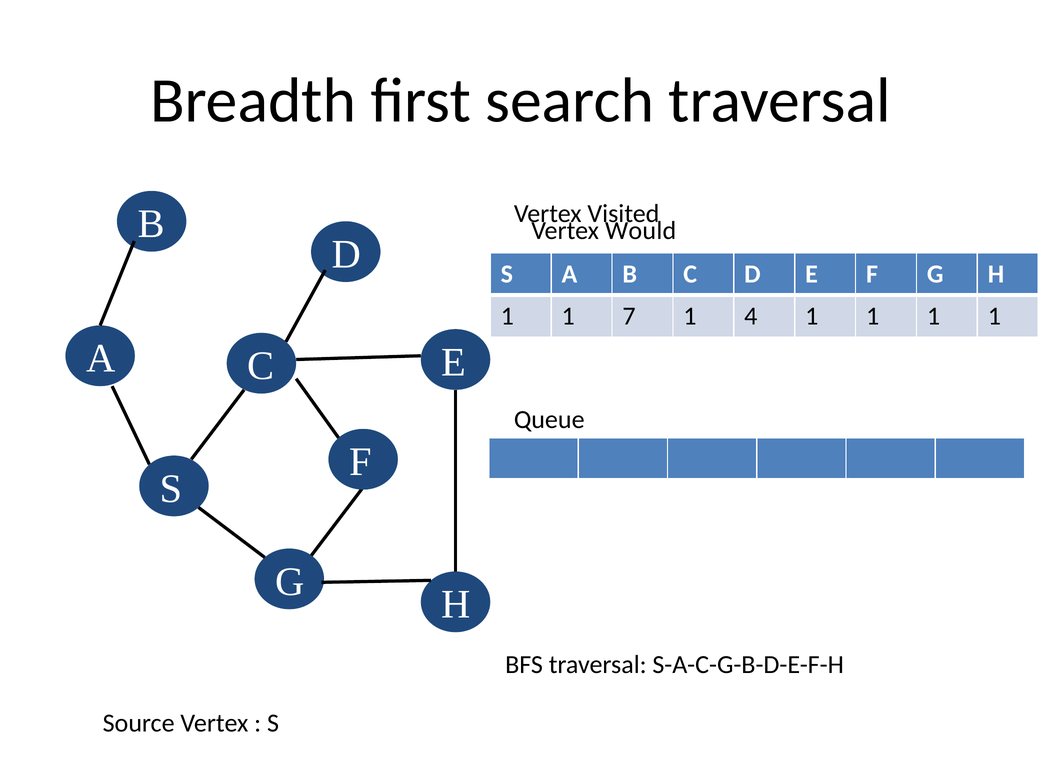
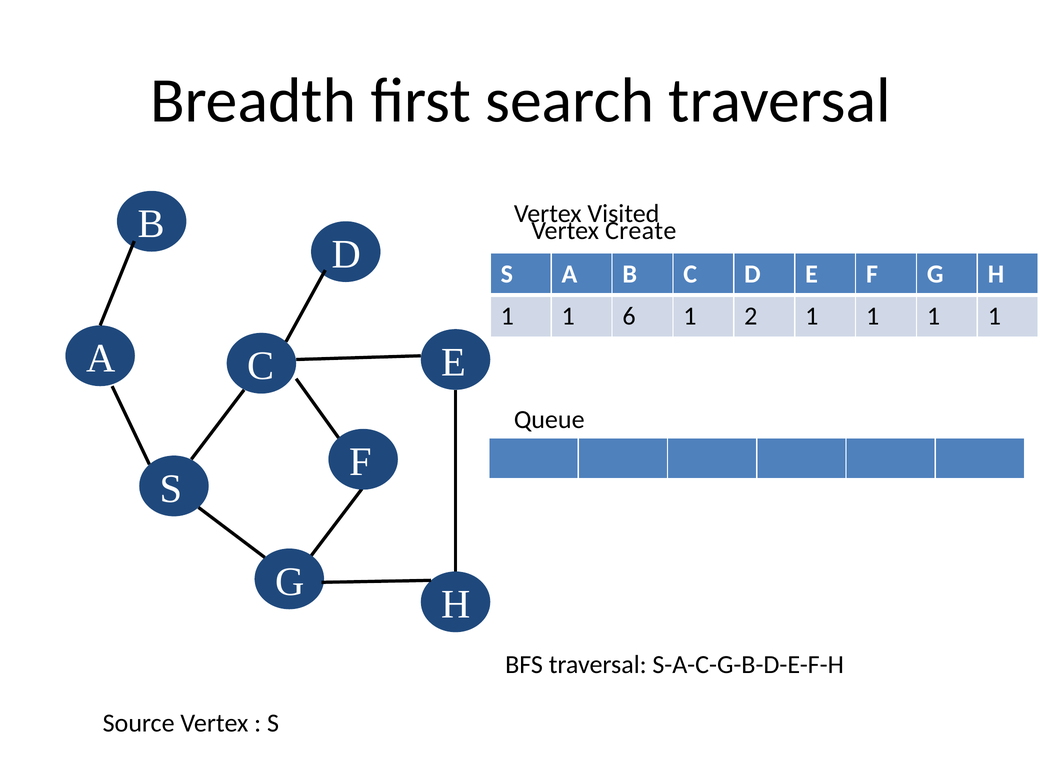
Would: Would -> Create (641, 231)
7: 7 -> 6 (629, 317)
4: 4 -> 2 (751, 317)
